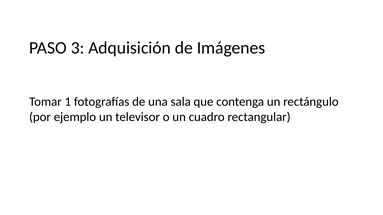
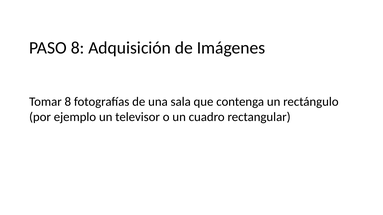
PASO 3: 3 -> 8 (78, 48)
Tomar 1: 1 -> 8 (68, 102)
